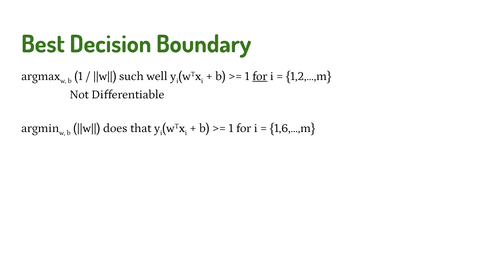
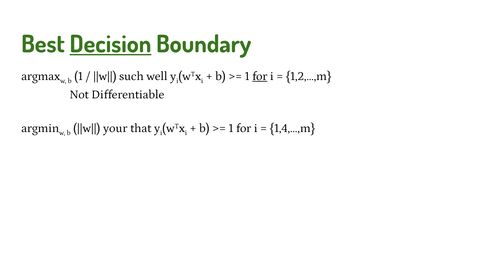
Decision underline: none -> present (110, 44)
does: does -> your (115, 128)
1,6,…,m: 1,6,…,m -> 1,4,…,m (292, 128)
